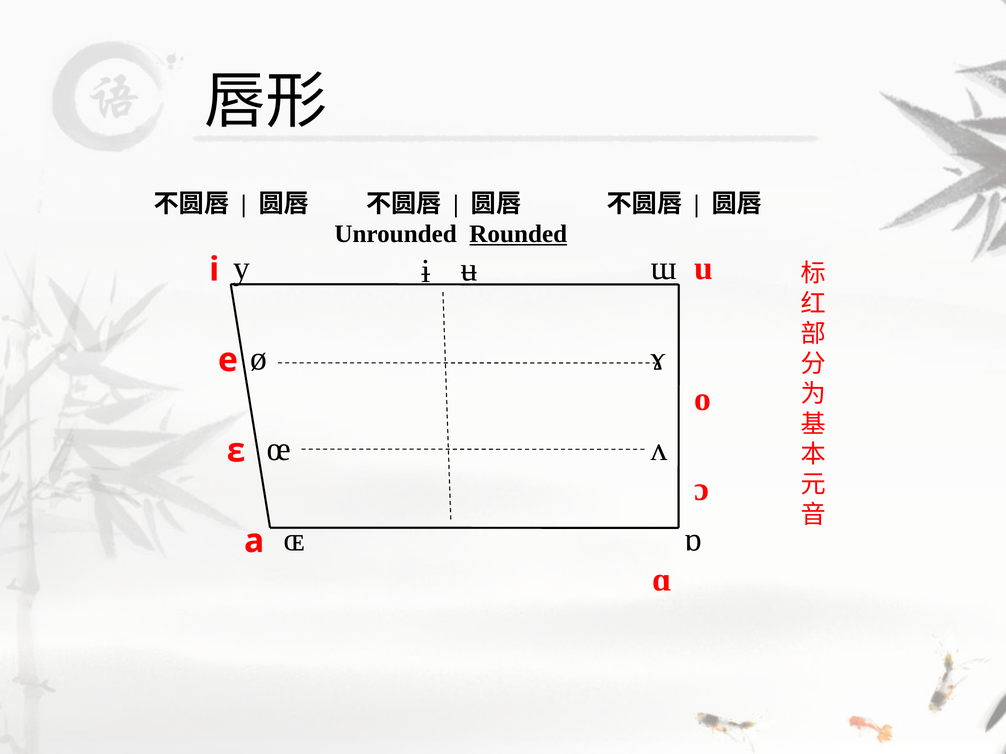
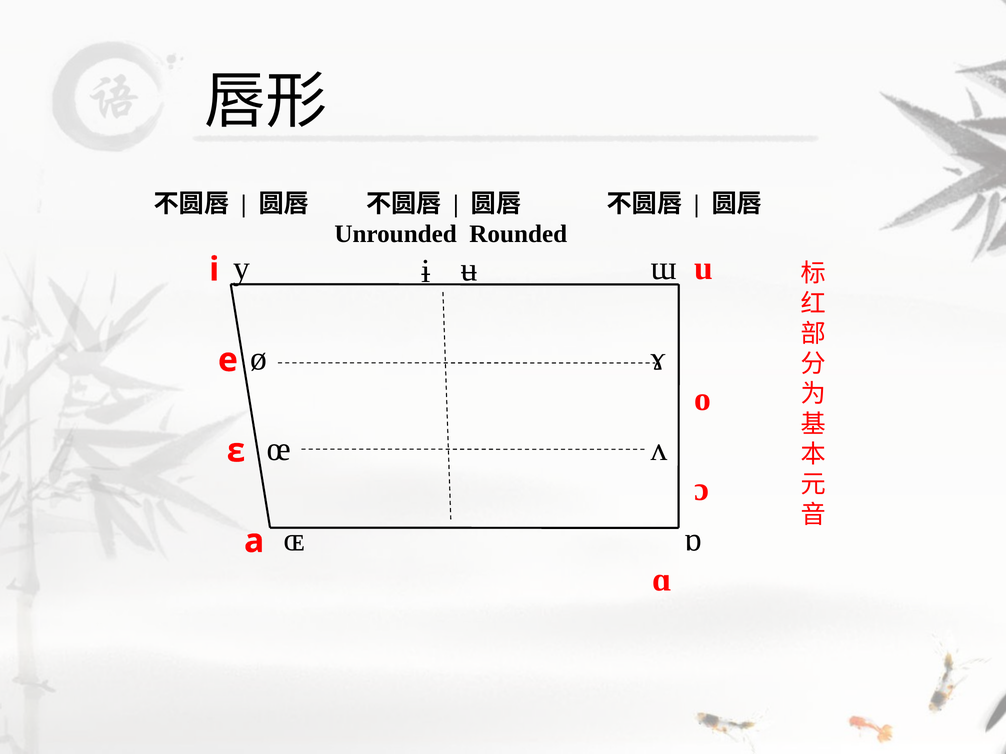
Rounded underline: present -> none (518, 234)
